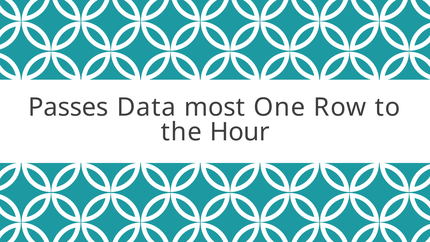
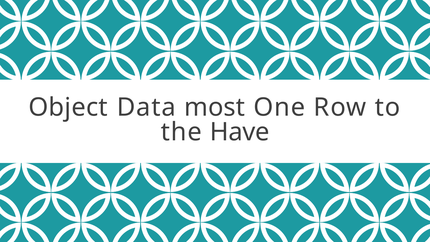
Passes: Passes -> Object (68, 107)
Hour: Hour -> Have (240, 132)
